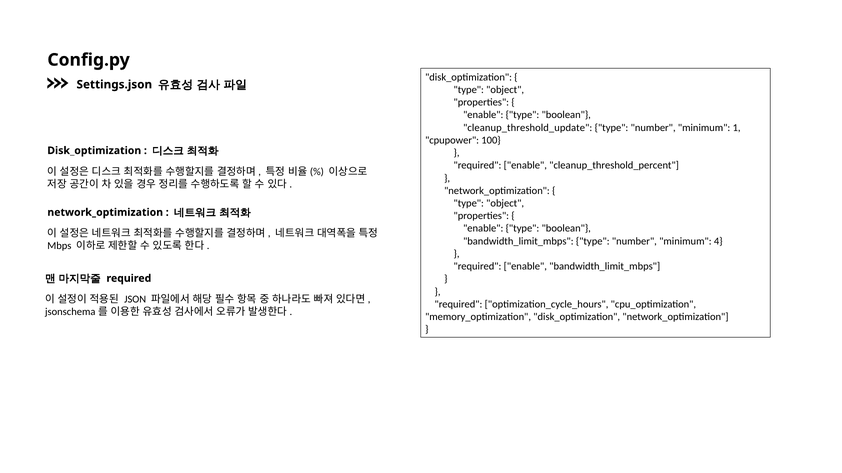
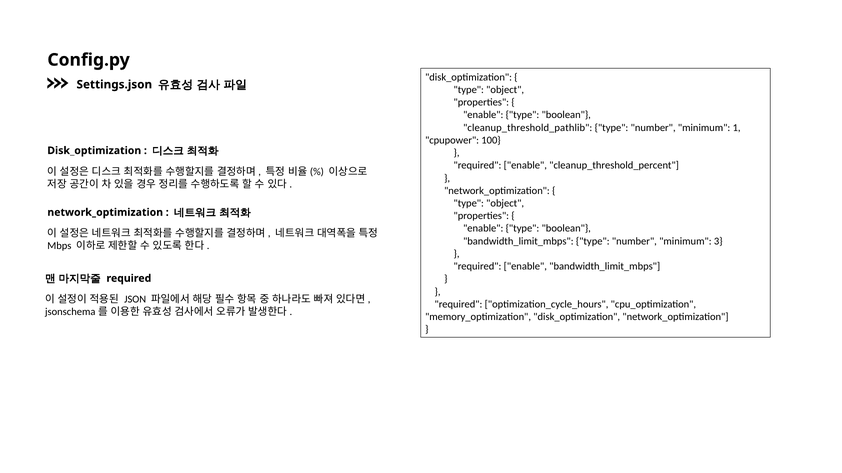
cleanup_threshold_update: cleanup_threshold_update -> cleanup_threshold_pathlib (528, 128)
4: 4 -> 3 (718, 241)
